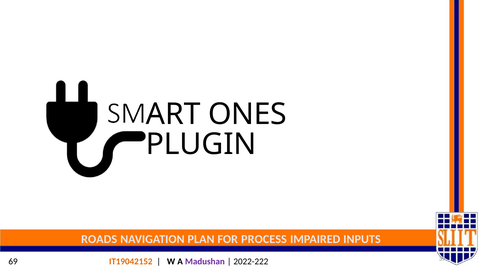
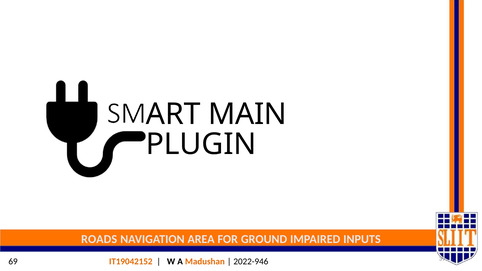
ONES: ONES -> MAIN (247, 114)
PLAN: PLAN -> AREA (201, 239)
PROCESS: PROCESS -> GROUND (264, 239)
Madushan colour: purple -> orange (205, 262)
2022-222: 2022-222 -> 2022-946 (251, 262)
